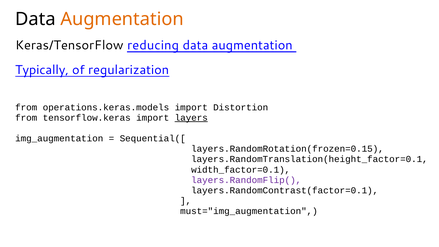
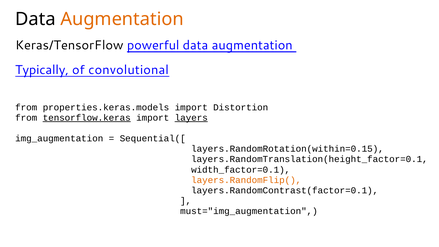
reducing: reducing -> powerful (153, 45)
regularization: regularization -> convolutional (129, 70)
operations.keras.models: operations.keras.models -> properties.keras.models (106, 107)
tensorflow.keras underline: none -> present (87, 118)
layers.RandomRotation(frozen=0.15: layers.RandomRotation(frozen=0.15 -> layers.RandomRotation(within=0.15 (287, 149)
layers.RandomFlip( colour: purple -> orange (246, 180)
